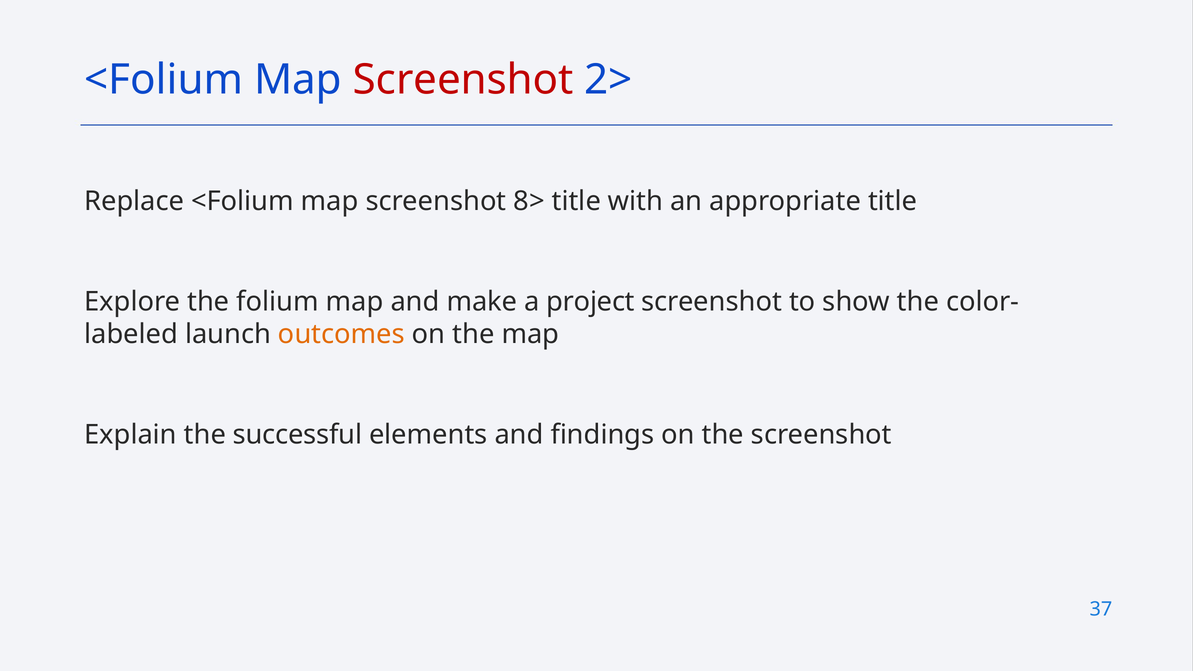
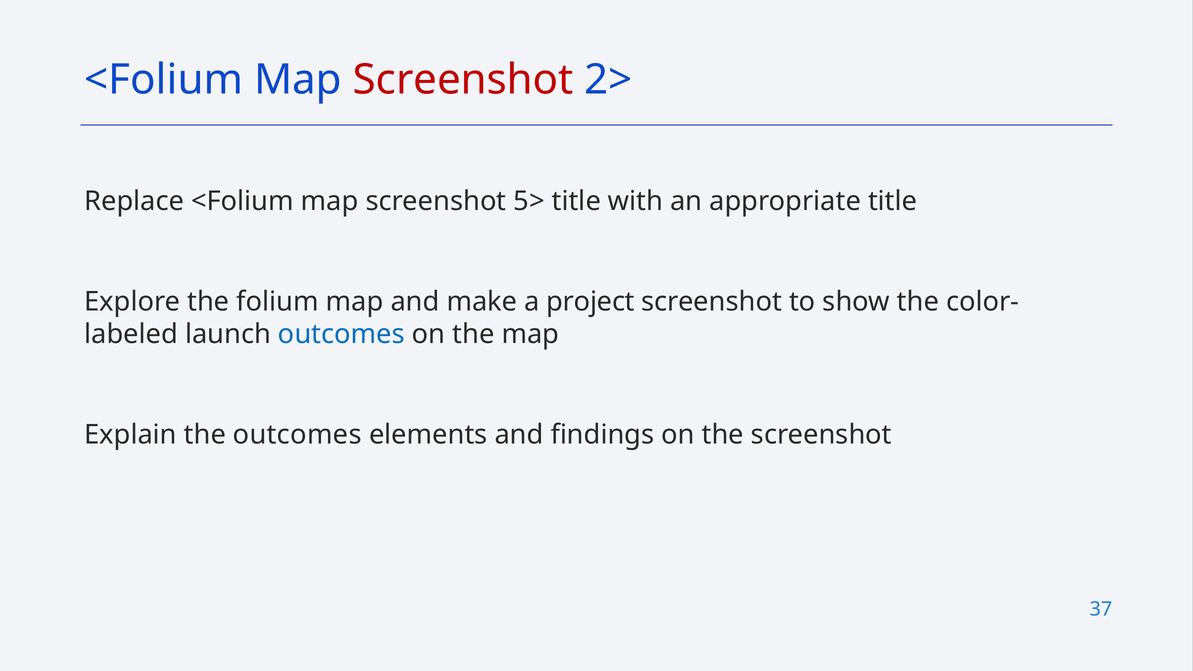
8>: 8> -> 5> (529, 201)
outcomes colour: orange -> blue (341, 334)
the successful: successful -> outcomes (297, 435)
